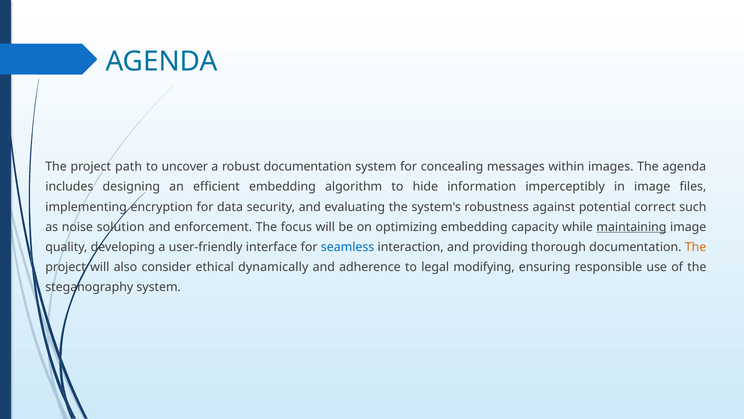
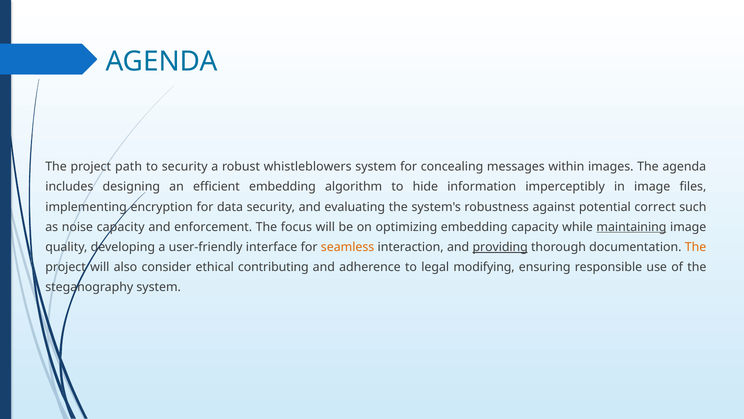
to uncover: uncover -> security (185, 167)
robust documentation: documentation -> whistleblowers (308, 167)
noise solution: solution -> capacity (121, 227)
seamless colour: blue -> orange (348, 247)
providing underline: none -> present (500, 247)
dynamically: dynamically -> contributing (273, 267)
